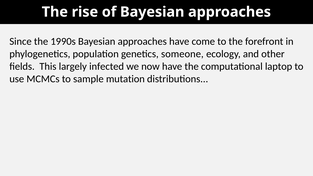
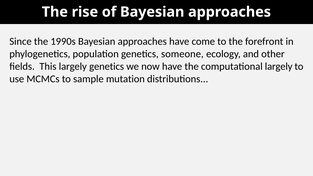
largely infected: infected -> genetics (107, 66)
computational laptop: laptop -> largely (279, 66)
